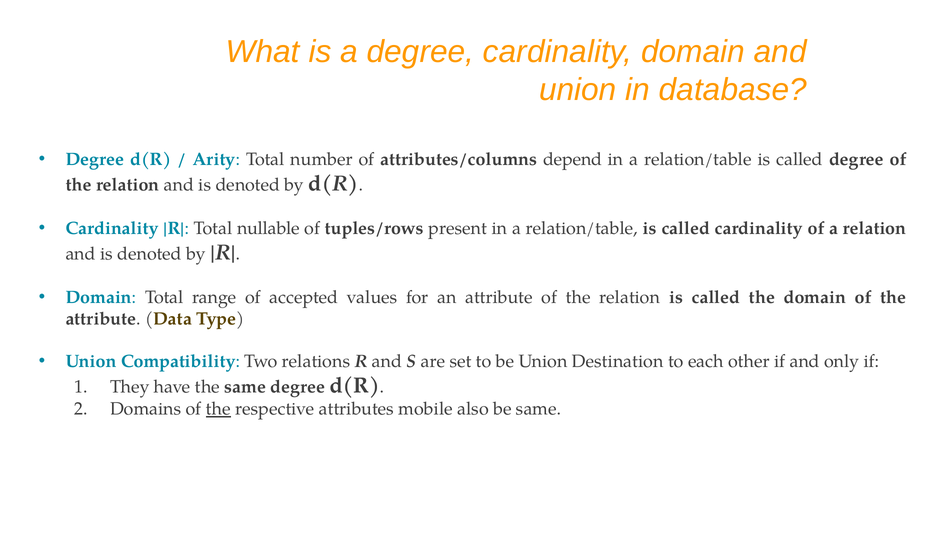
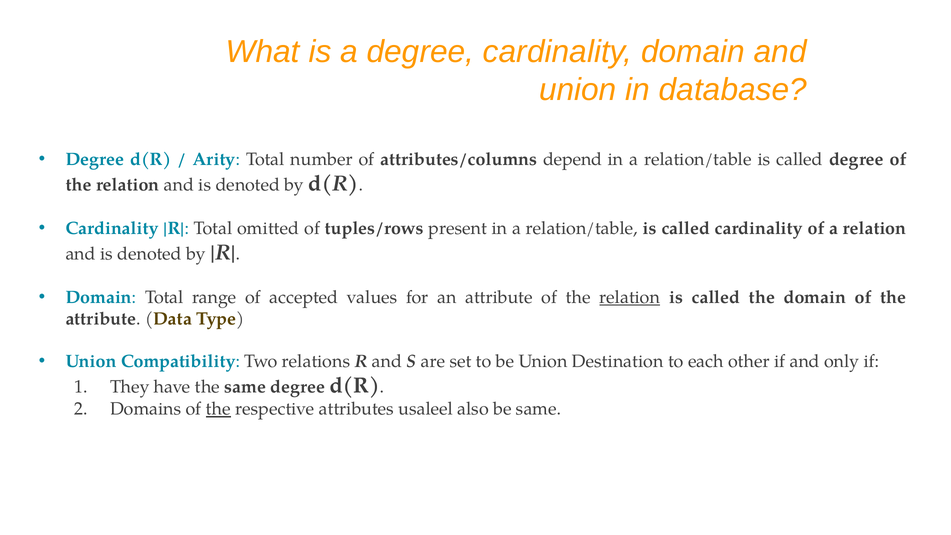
nullable: nullable -> omitted (268, 228)
relation underline: none -> present (630, 297)
mobile: mobile -> usaleel (426, 409)
